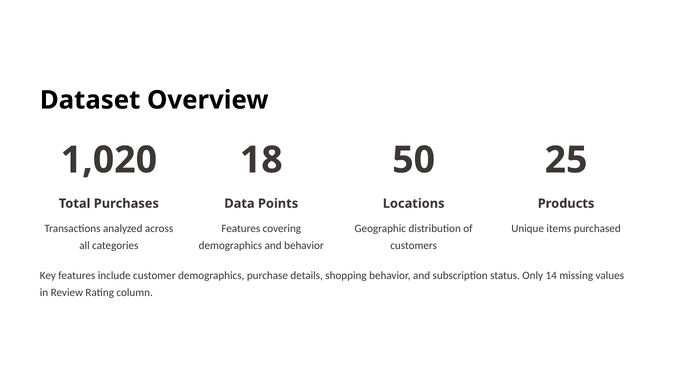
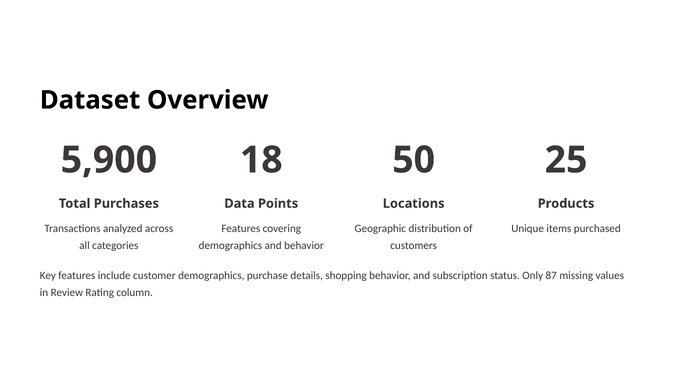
1,020: 1,020 -> 5,900 (109, 160)
14: 14 -> 87 (551, 275)
